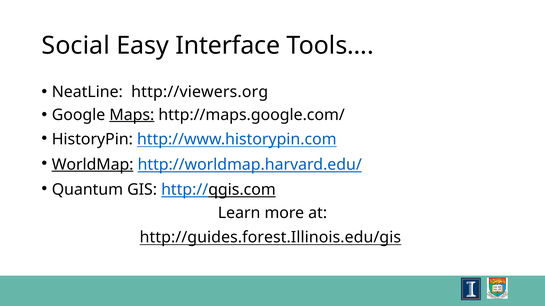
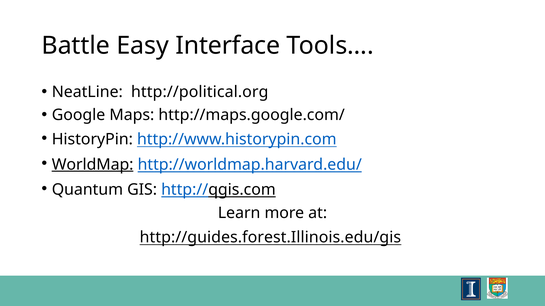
Social: Social -> Battle (76, 46)
http://viewers.org: http://viewers.org -> http://political.org (200, 92)
Maps underline: present -> none (132, 115)
